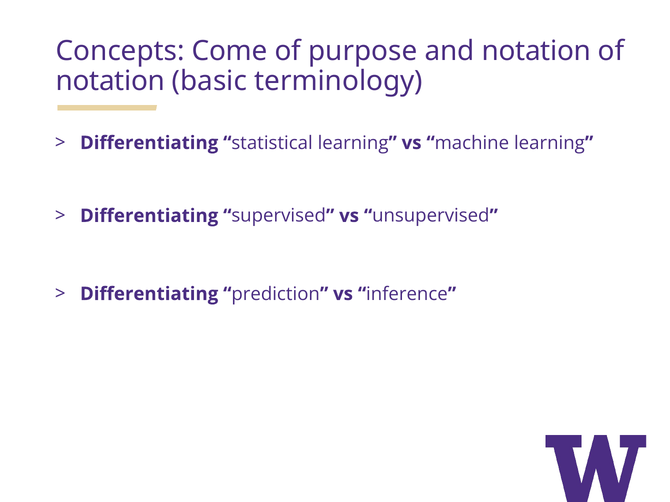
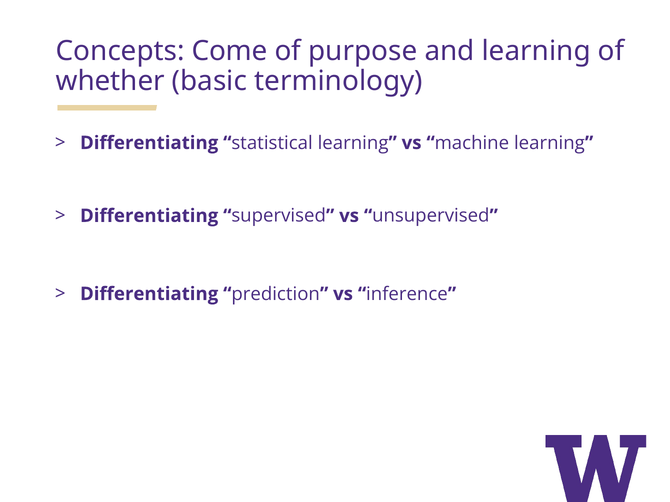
and notation: notation -> learning (536, 51)
notation: notation -> whether (110, 81)
